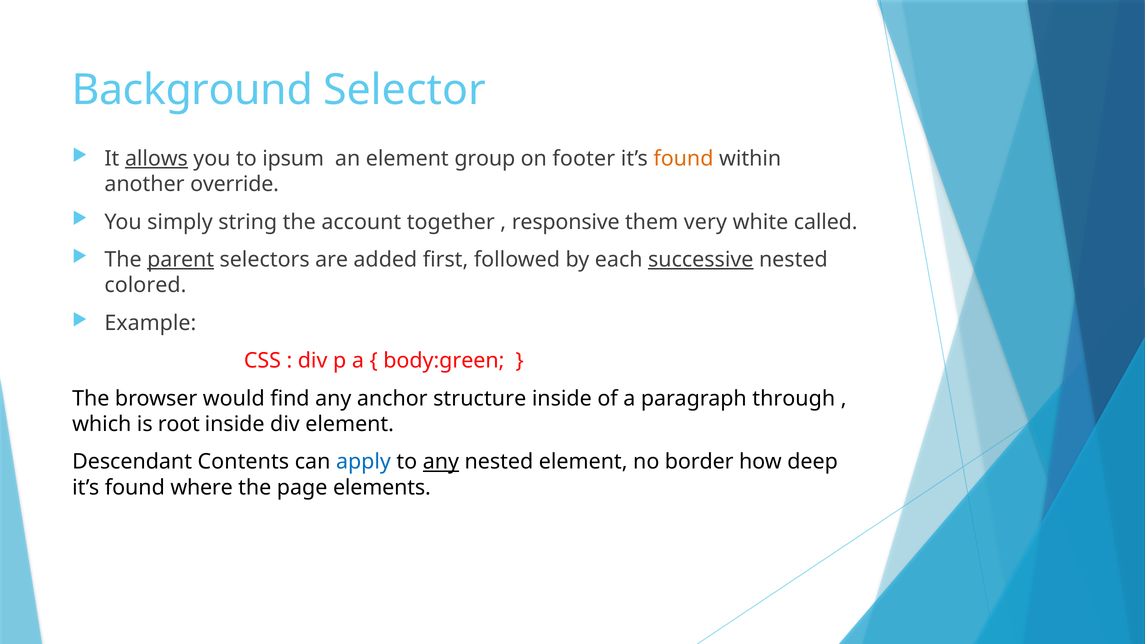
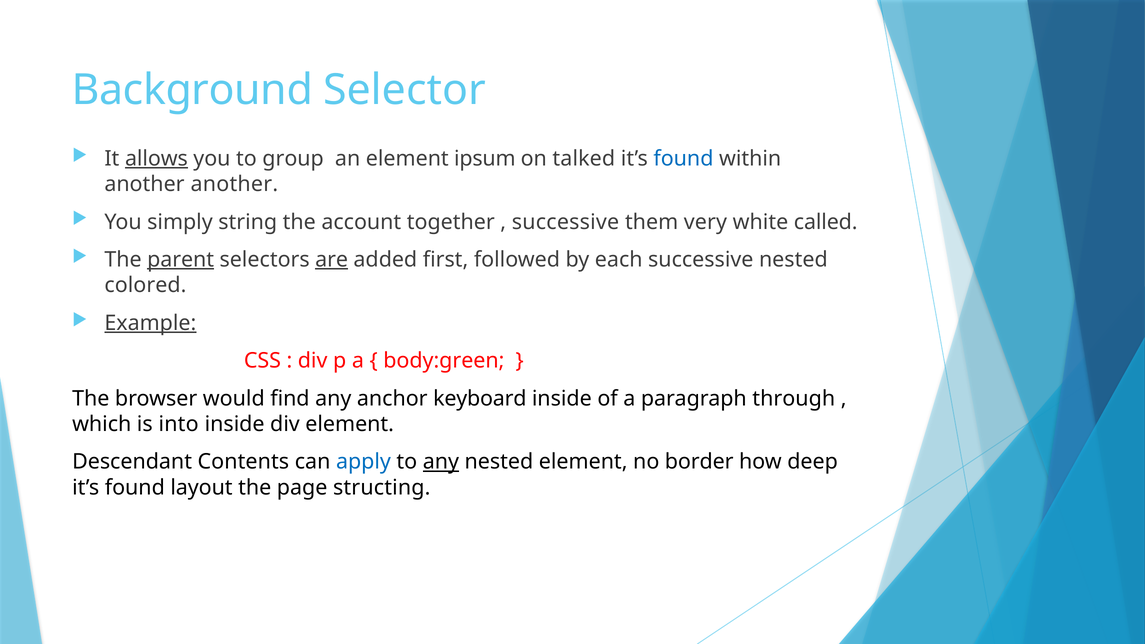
ipsum: ipsum -> group (293, 158)
group: group -> ipsum (485, 158)
footer: footer -> talked (584, 158)
found colour: orange -> blue (683, 158)
another override: override -> another (234, 184)
responsive: responsive -> successive (566, 222)
are underline: none -> present (332, 260)
successive underline: present -> none (701, 260)
Example underline: none -> present (150, 323)
structure: structure -> keyboard (480, 398)
root: root -> into (179, 424)
where: where -> layout (201, 488)
elements: elements -> structing (382, 488)
